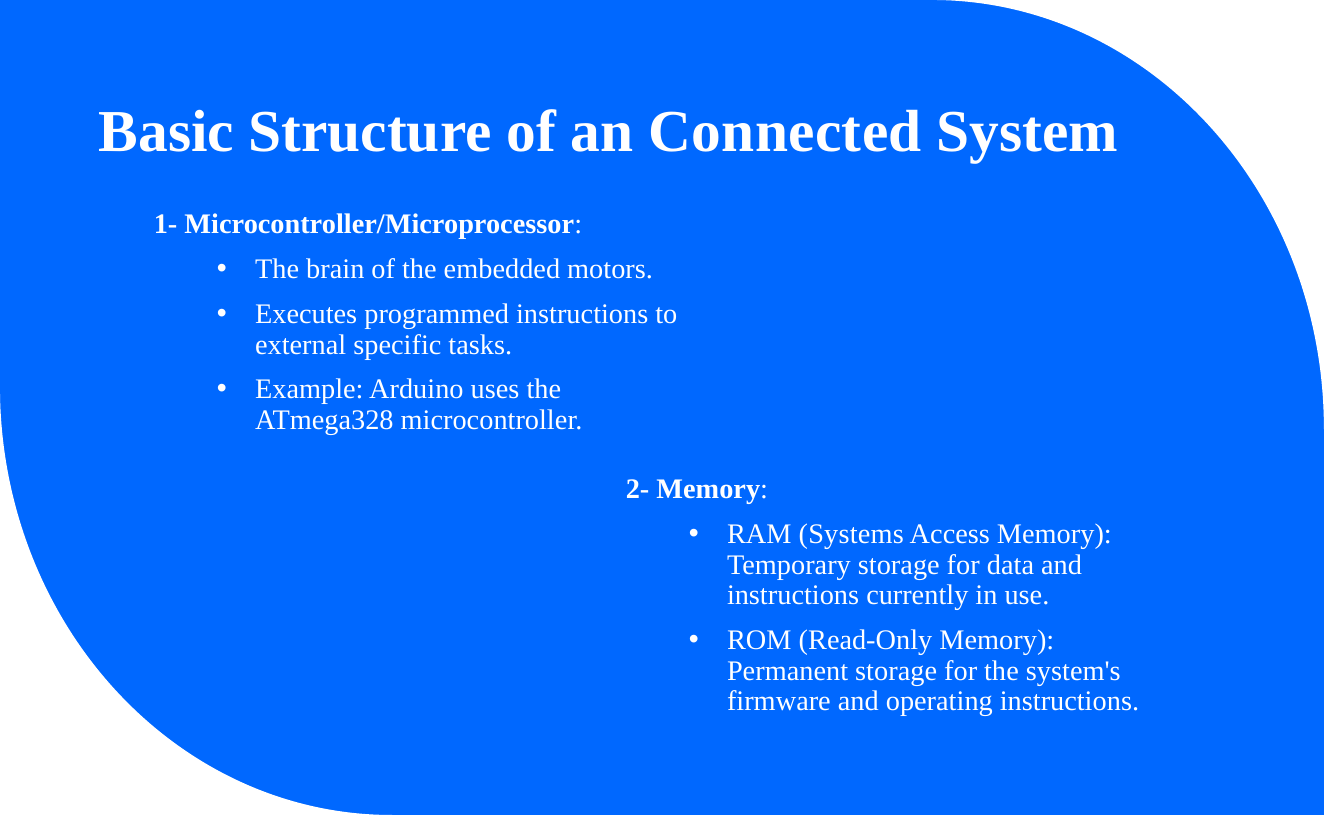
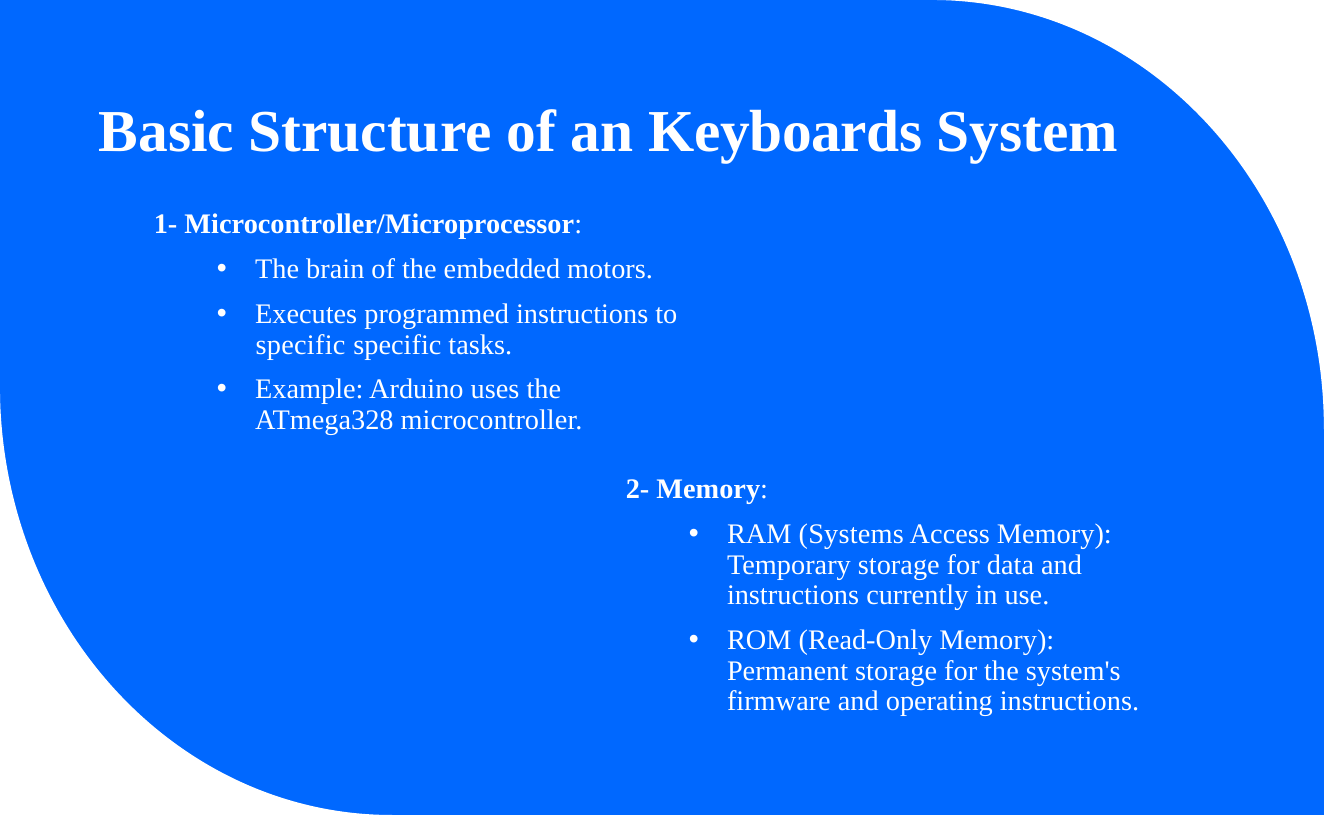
Connected: Connected -> Keyboards (785, 132)
external: external -> specific (301, 345)
